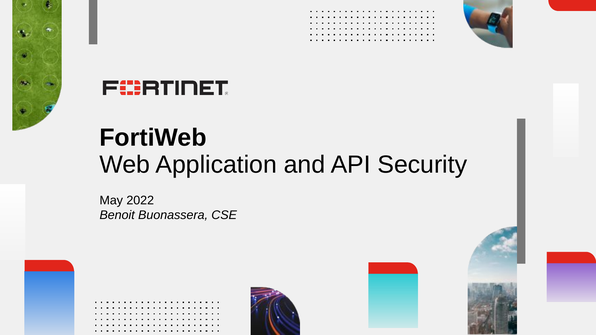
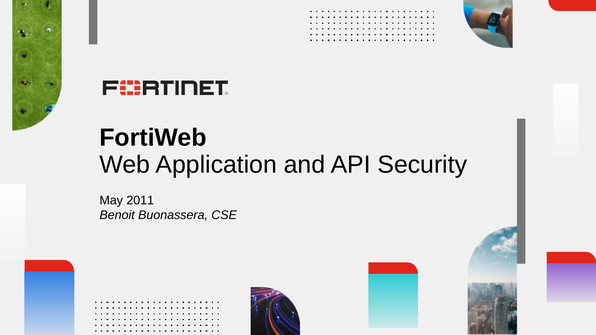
2022: 2022 -> 2011 (140, 200)
